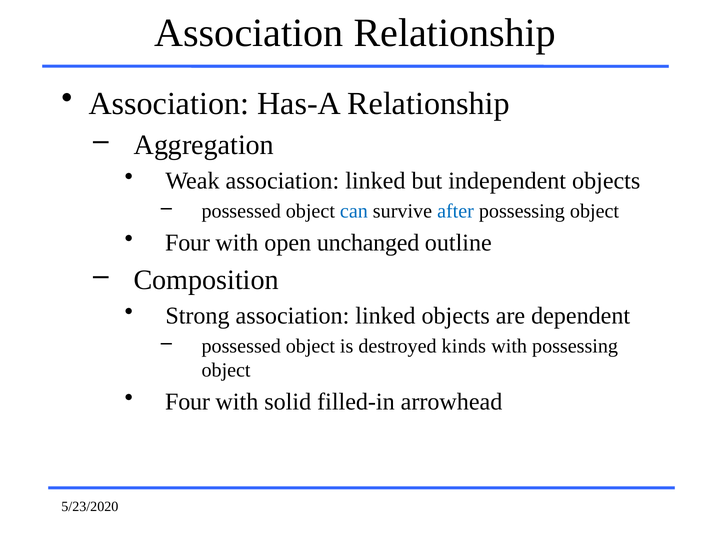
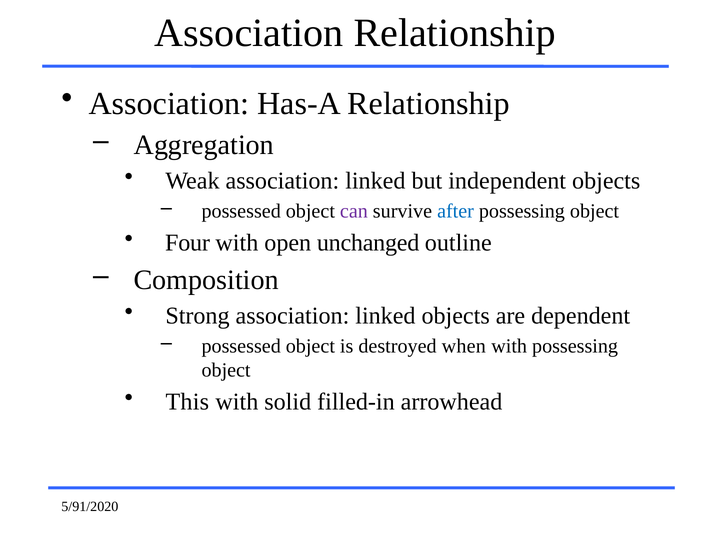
can colour: blue -> purple (354, 211)
kinds: kinds -> when (464, 346)
Four: Four -> This (187, 402)
5/23/2020: 5/23/2020 -> 5/91/2020 (90, 507)
